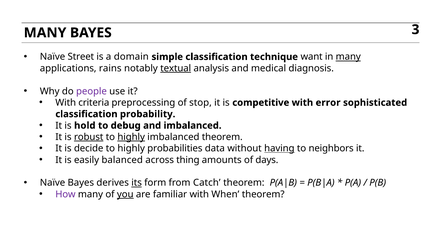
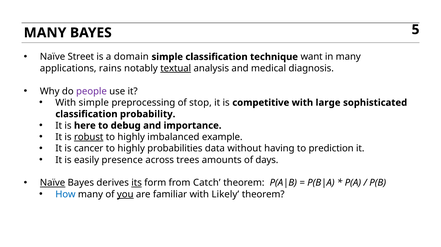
3: 3 -> 5 (416, 30)
many underline: present -> none (348, 57)
With criteria: criteria -> simple (94, 103)
error: error -> large (328, 103)
hold: hold -> here (85, 126)
and imbalanced: imbalanced -> importance (193, 126)
highly underline: present -> none (131, 137)
imbalanced theorem: theorem -> example (222, 137)
decide: decide -> cancer (89, 149)
having underline: present -> none (279, 149)
neighbors: neighbors -> prediction (331, 149)
balanced: balanced -> presence (122, 160)
thing: thing -> trees (188, 160)
Naïve underline: none -> present (53, 183)
How colour: purple -> blue (65, 195)
When: When -> Likely (225, 195)
